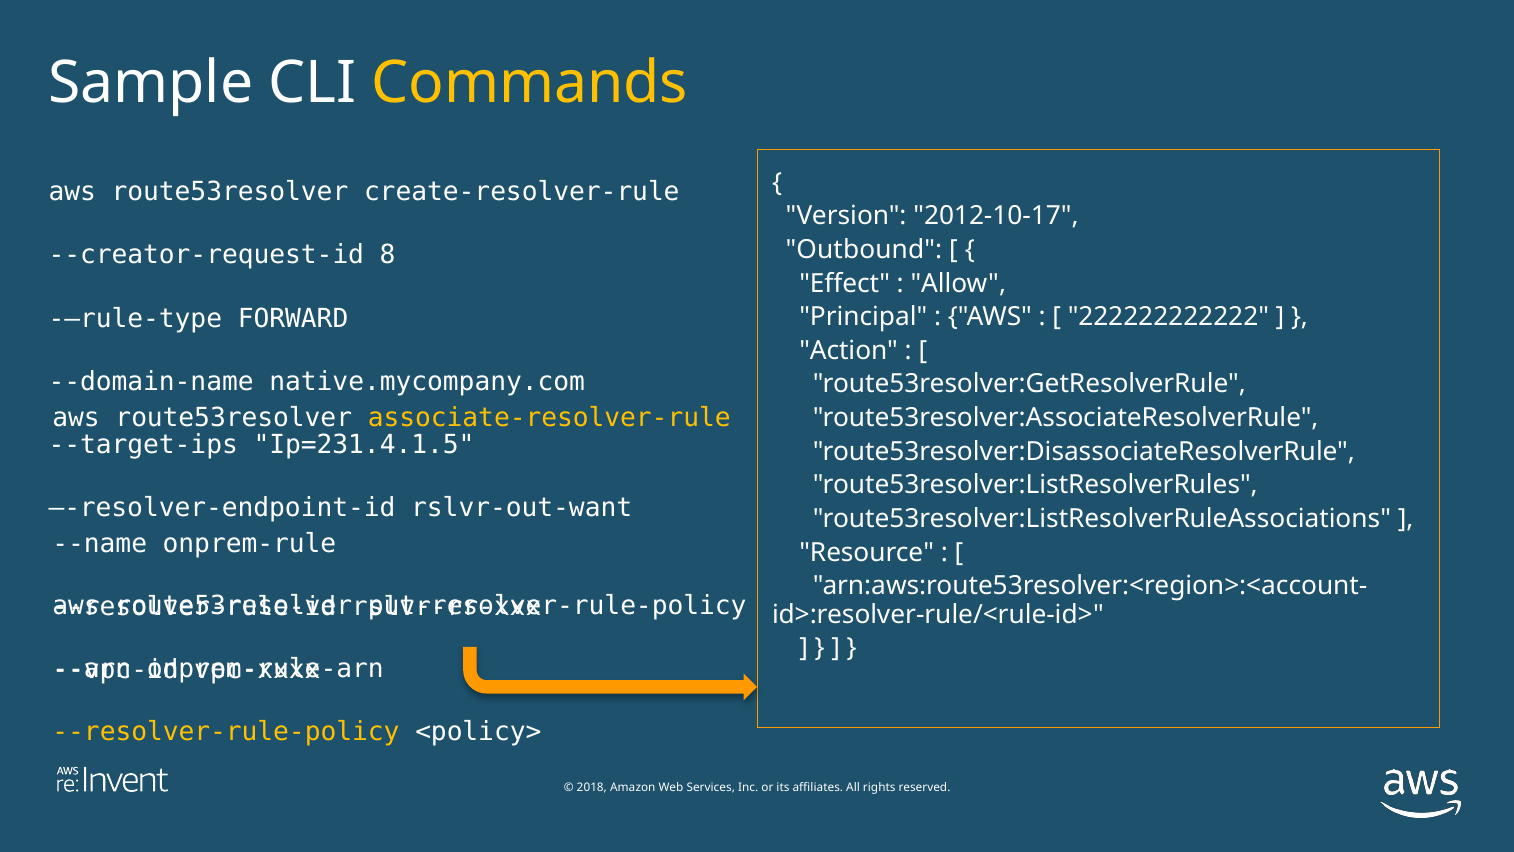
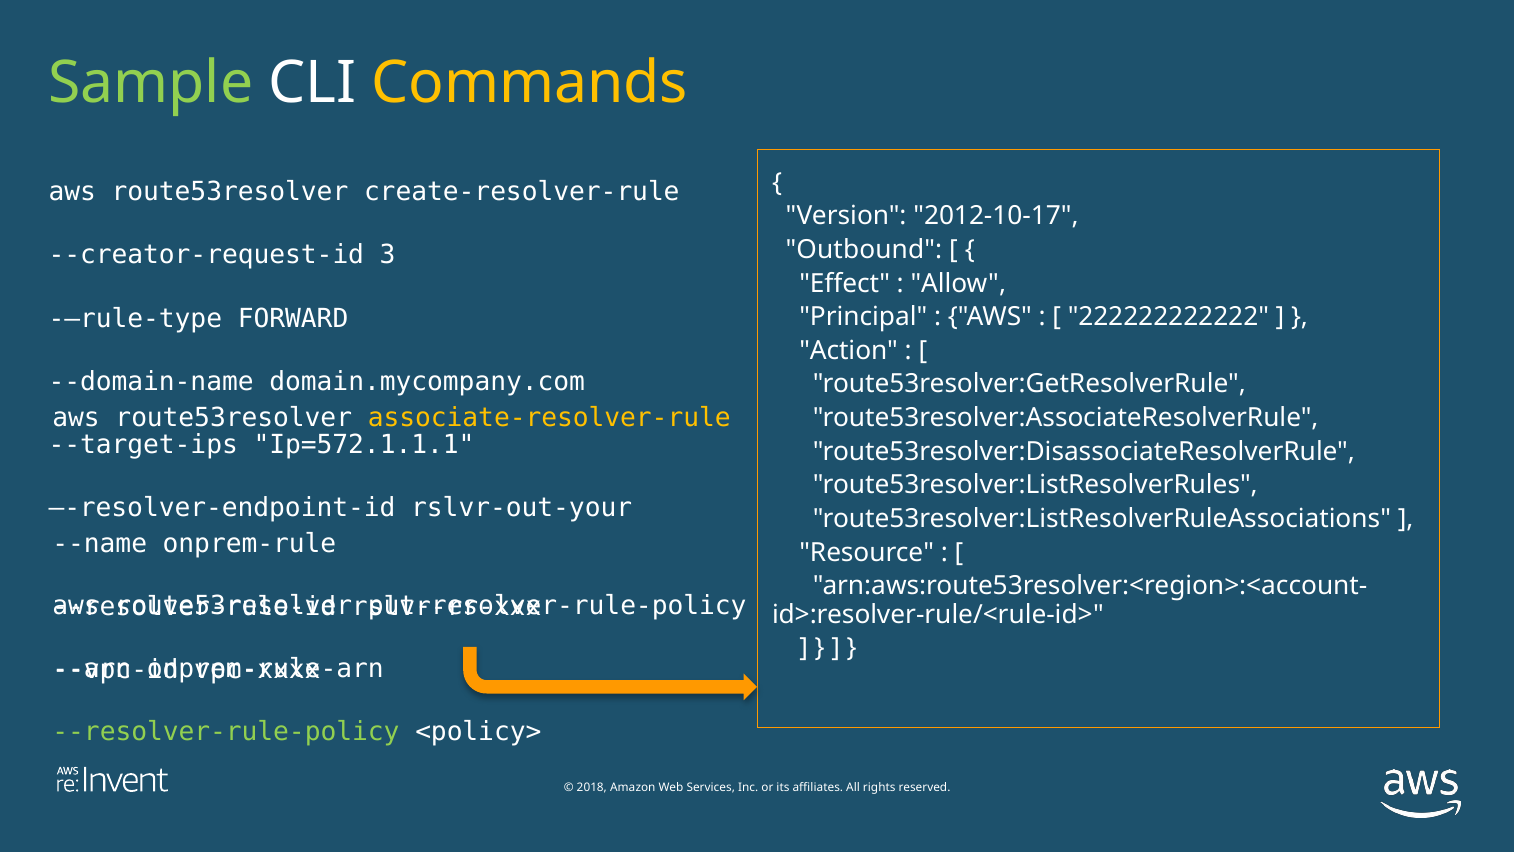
Sample colour: white -> light green (151, 83)
8: 8 -> 3 (388, 255)
native.mycompany.com: native.mycompany.com -> domain.mycompany.com (427, 381)
Ip=231.4.1.5: Ip=231.4.1.5 -> Ip=572.1.1.1 (364, 444)
rslvr-out-want: rslvr-out-want -> rslvr-out-your (522, 507)
--resolver-rule-policy colour: yellow -> light green (226, 732)
